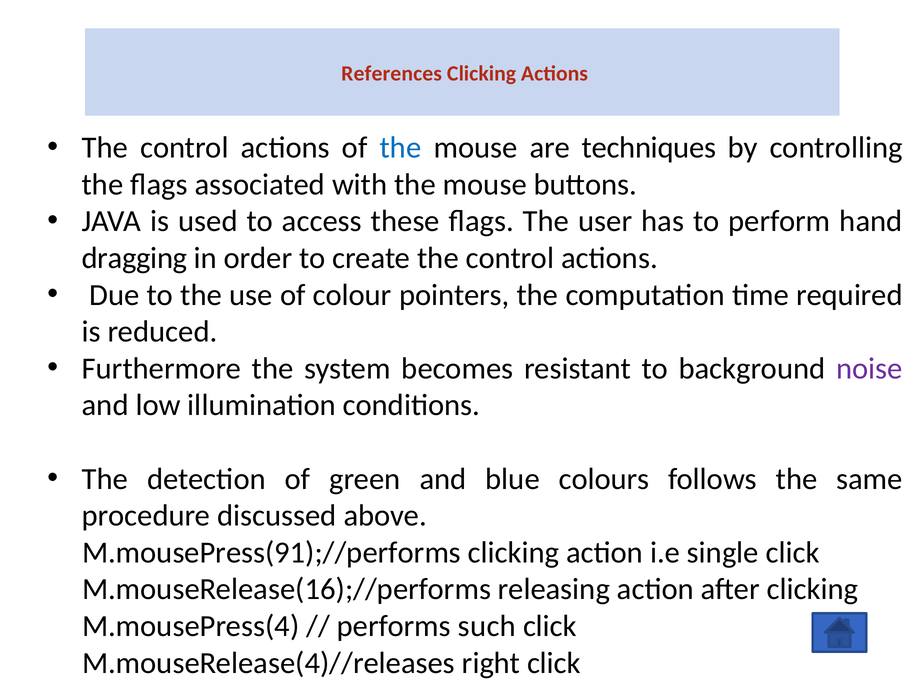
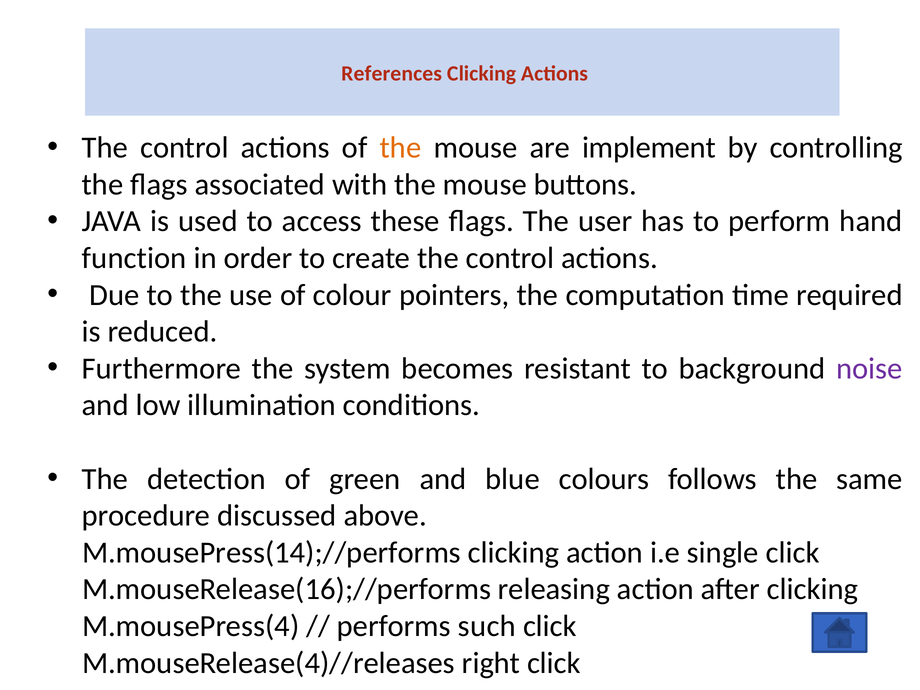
the colour: blue -> orange (401, 148)
techniques: techniques -> implement (649, 148)
dragging: dragging -> function (134, 258)
M.mousePress(91);//performs: M.mousePress(91);//performs -> M.mousePress(14);//performs (271, 553)
